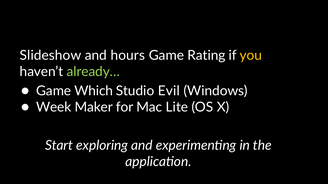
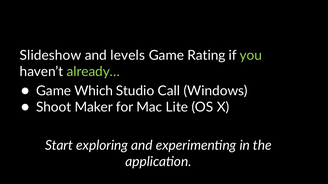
hours: hours -> levels (128, 55)
you colour: yellow -> light green (251, 55)
Evil: Evil -> Call (169, 91)
Week: Week -> Shoot (54, 107)
